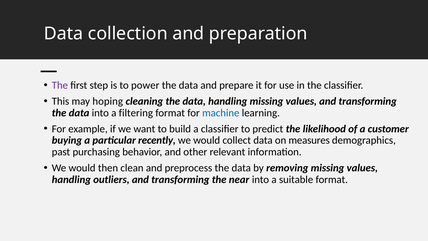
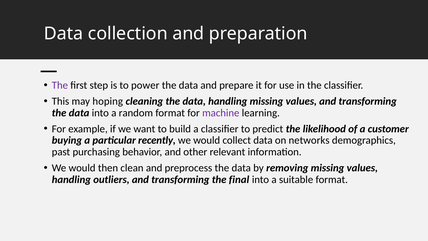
filtering: filtering -> random (136, 113)
machine colour: blue -> purple (221, 113)
measures: measures -> networks (309, 140)
near: near -> final (239, 179)
